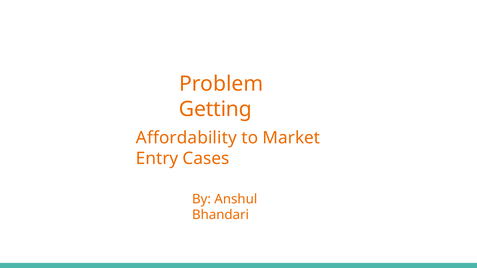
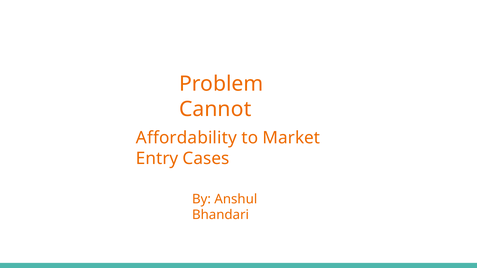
Getting: Getting -> Cannot (215, 109)
